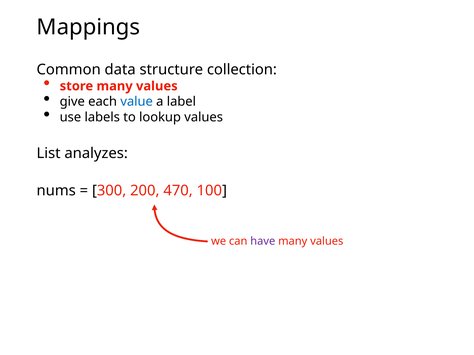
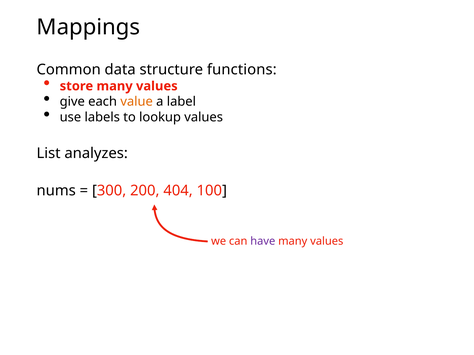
collection: collection -> functions (242, 70)
value colour: blue -> orange (137, 102)
470: 470 -> 404 (178, 191)
